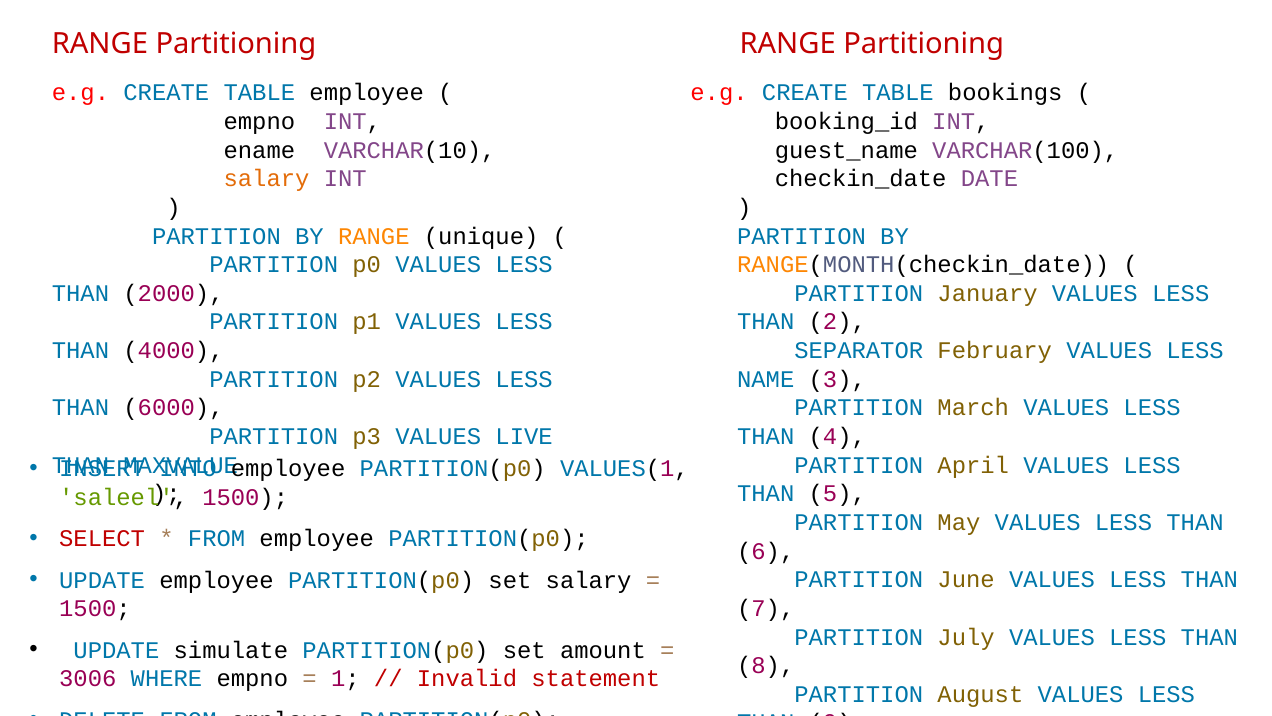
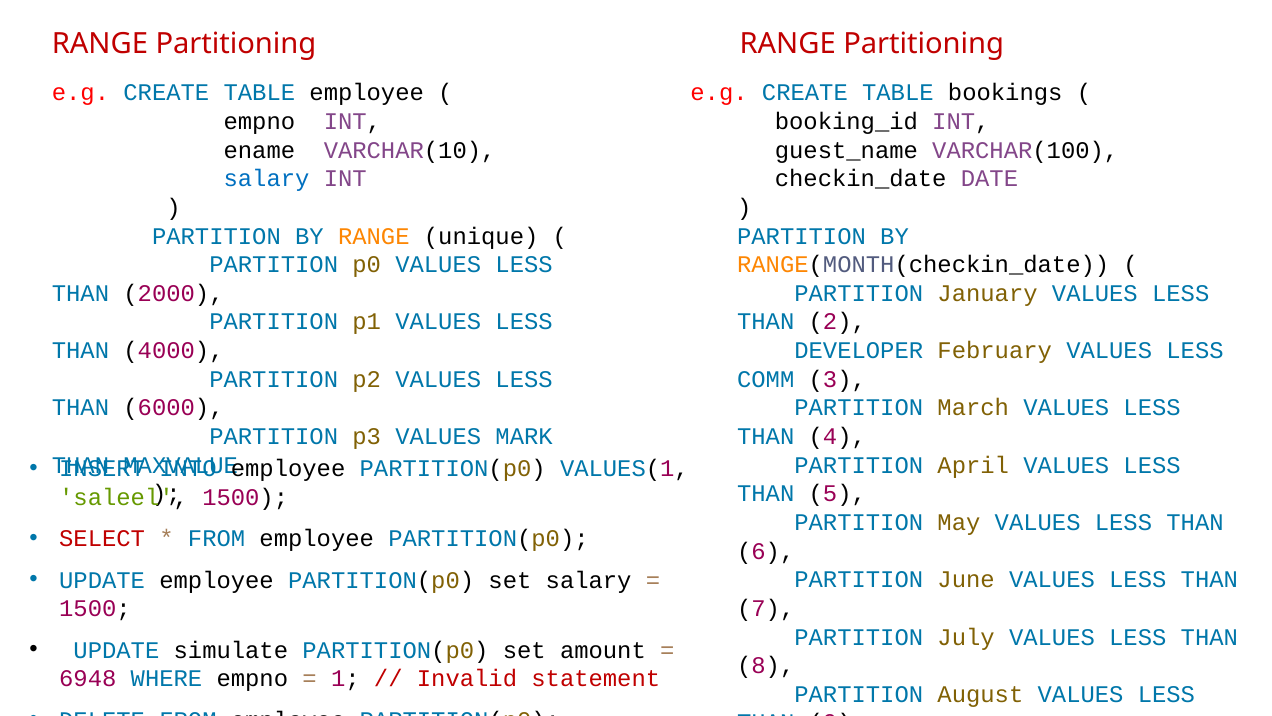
salary colour: orange -> blue (267, 179)
SEPARATOR: SEPARATOR -> DEVELOPER (859, 350)
NAME: NAME -> COMM (766, 379)
LIVE: LIVE -> MARK (524, 436)
3006: 3006 -> 6948 (88, 678)
